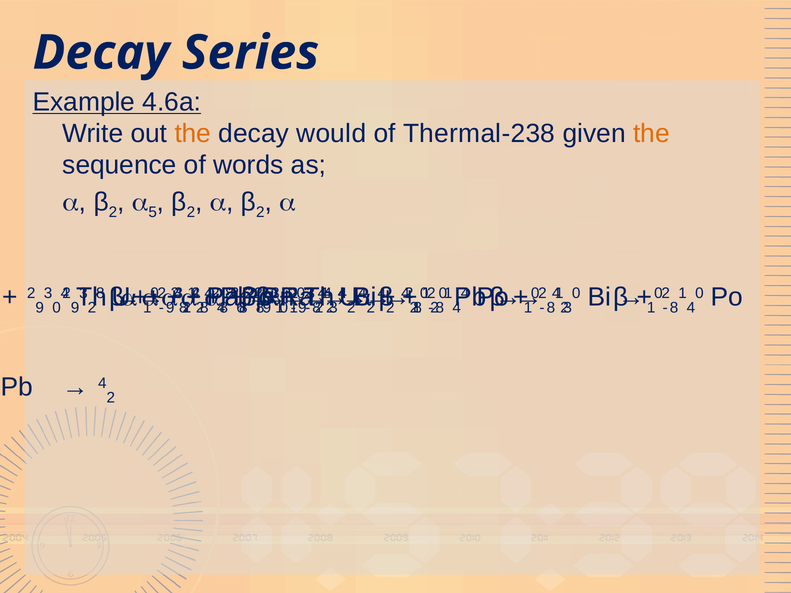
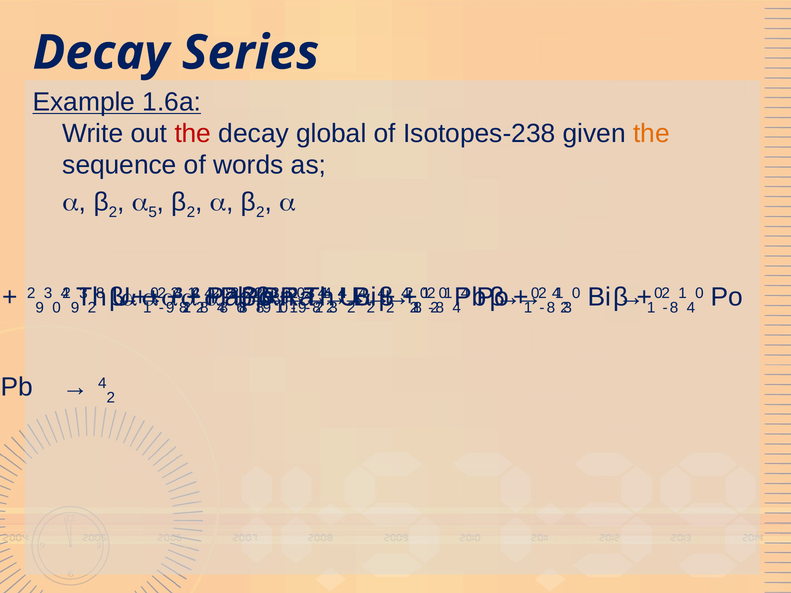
4.6a: 4.6a -> 1.6a (172, 102)
the colour: orange -> red (193, 134)
would: would -> global (331, 134)
Thermal-238: Thermal-238 -> Isotopes-238 (479, 134)
